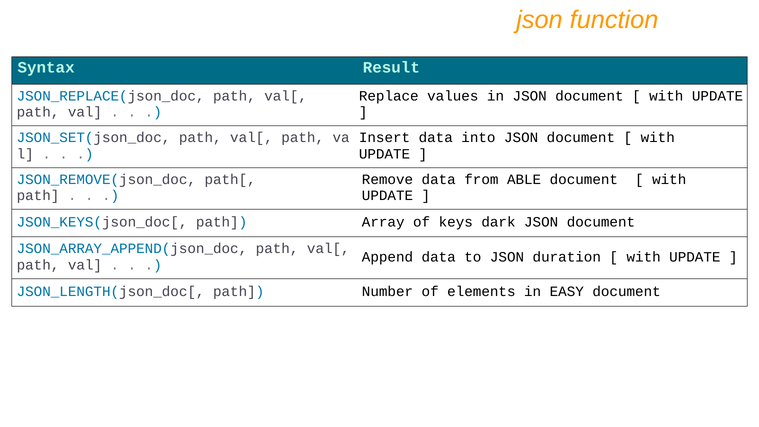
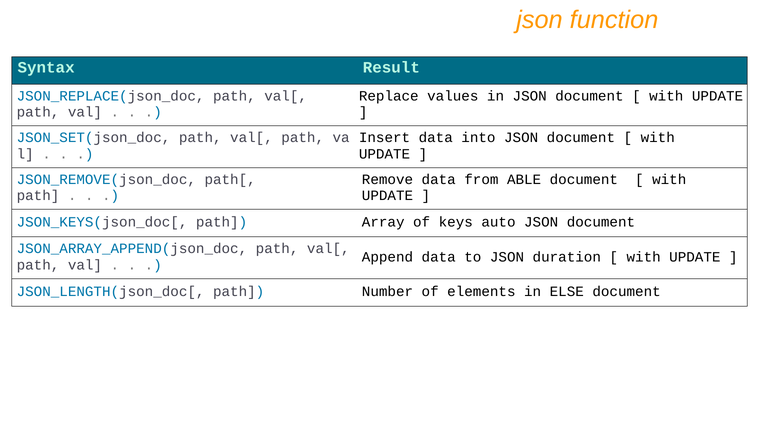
dark: dark -> auto (498, 222)
EASY: EASY -> ELSE (567, 291)
